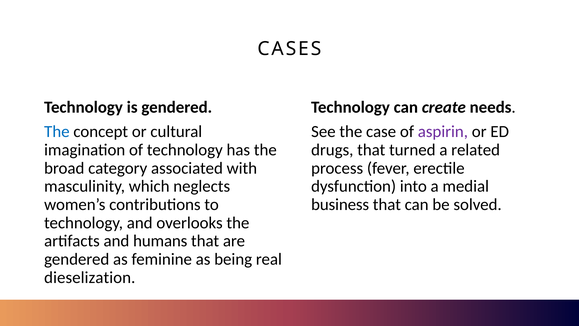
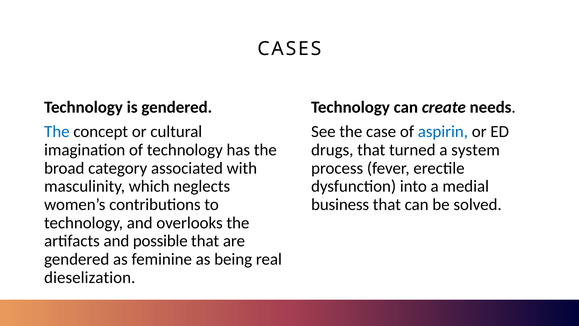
aspirin colour: purple -> blue (443, 132)
related: related -> system (476, 150)
humans: humans -> possible (160, 241)
